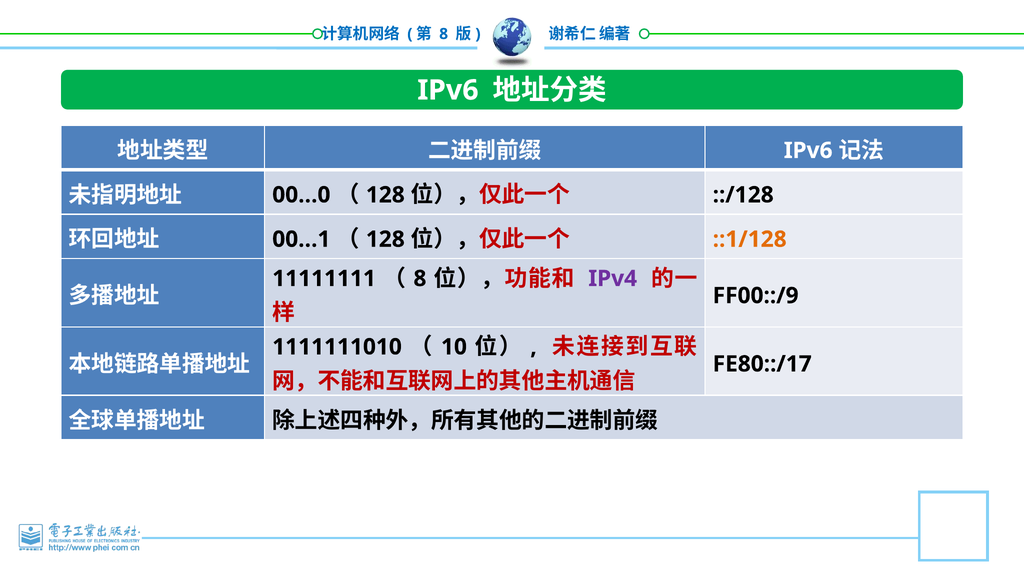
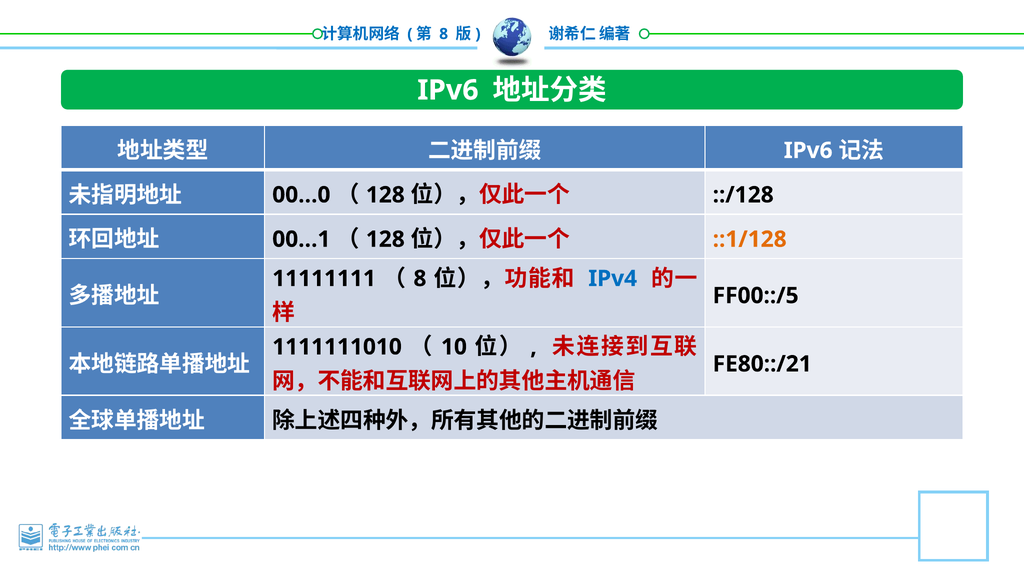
IPv4 colour: purple -> blue (613, 279)
FF00::/9: FF00::/9 -> FF00::/5 (756, 296)
FE80::/17: FE80::/17 -> FE80::/21 (762, 364)
